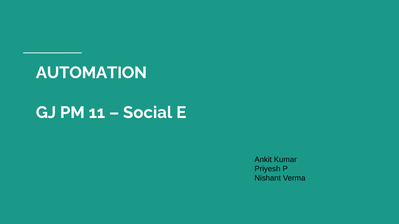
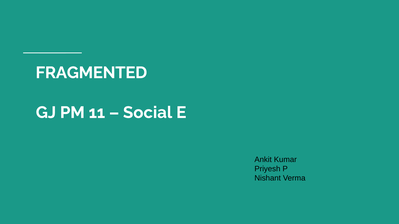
AUTOMATION: AUTOMATION -> FRAGMENTED (91, 73)
